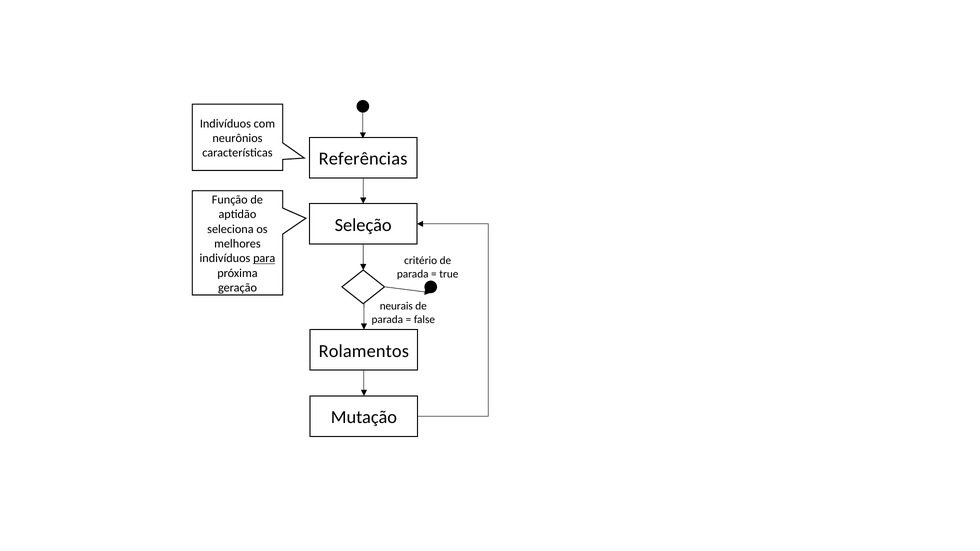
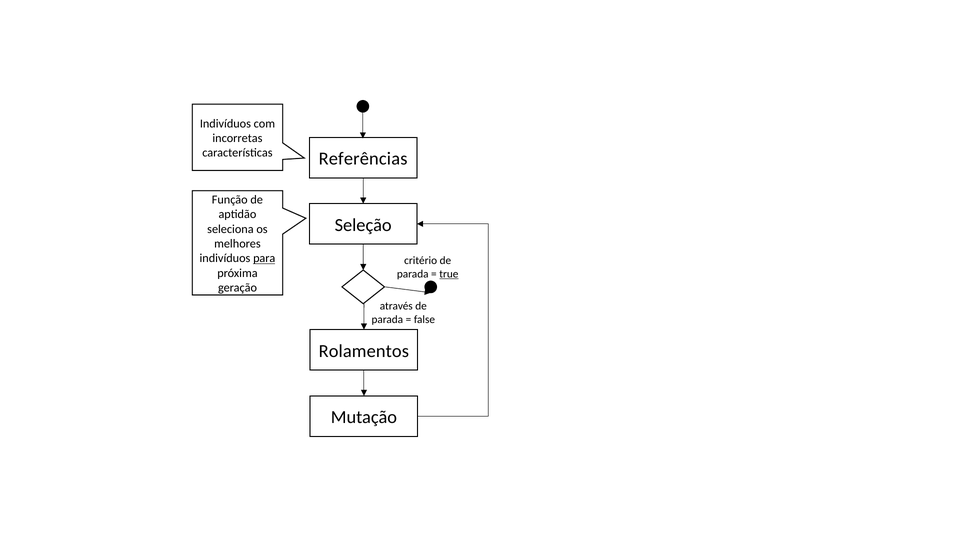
neurônios: neurônios -> incorretas (237, 138)
true underline: none -> present (449, 274)
neurais: neurais -> através (396, 306)
